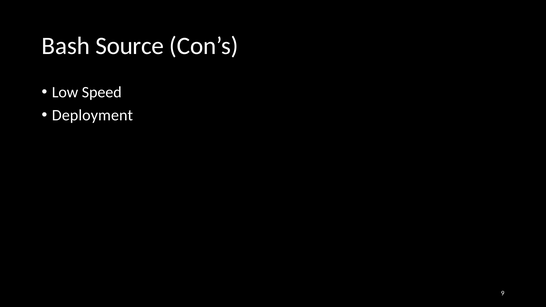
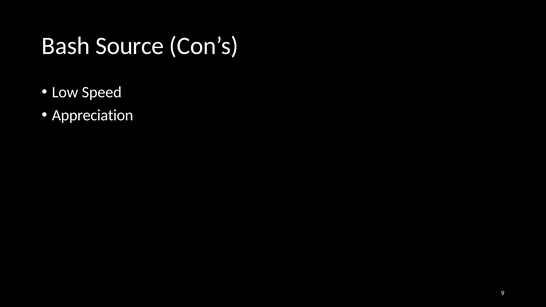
Deployment: Deployment -> Appreciation (93, 115)
